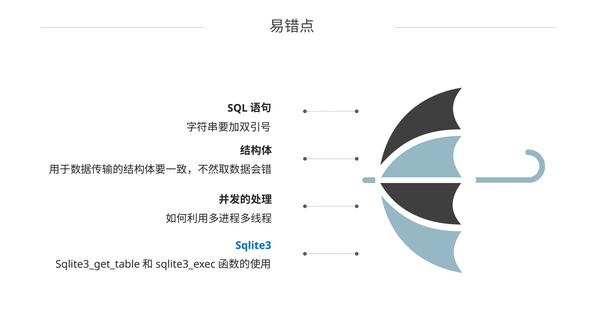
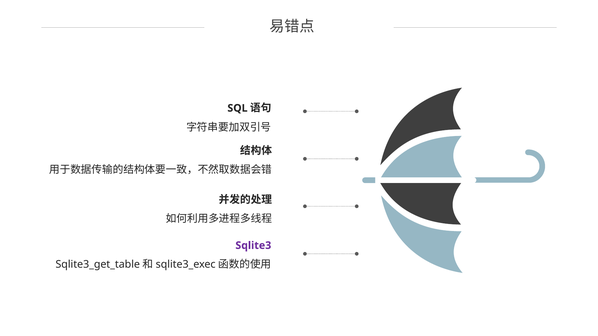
Sqlite3 colour: blue -> purple (253, 246)
